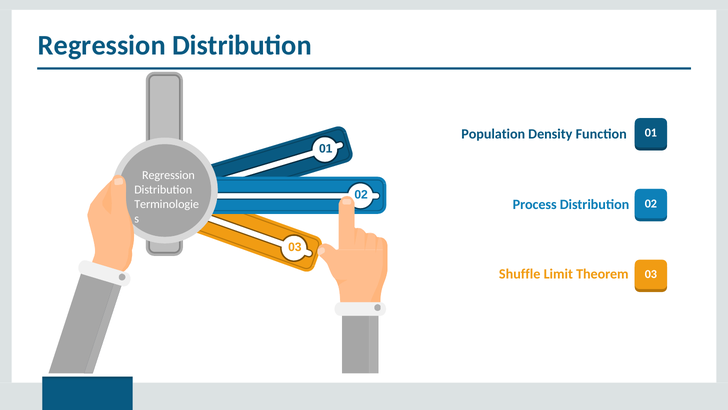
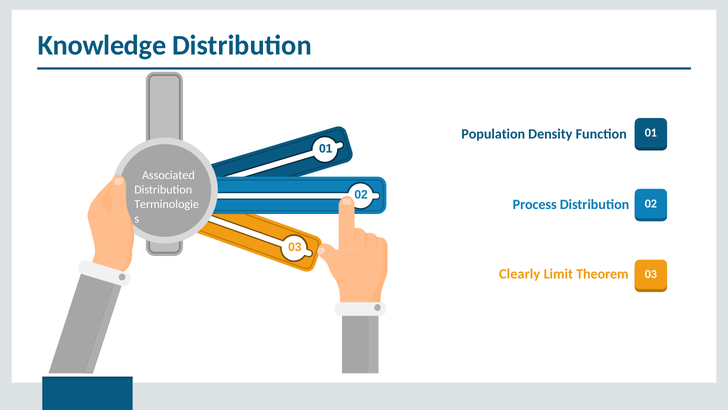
Regression: Regression -> Knowledge (102, 45)
Regression: Regression -> Associated (168, 175)
Shuffle: Shuffle -> Clearly (520, 274)
